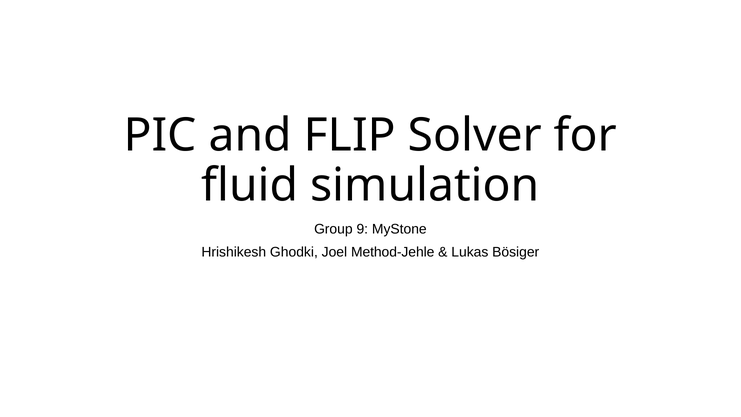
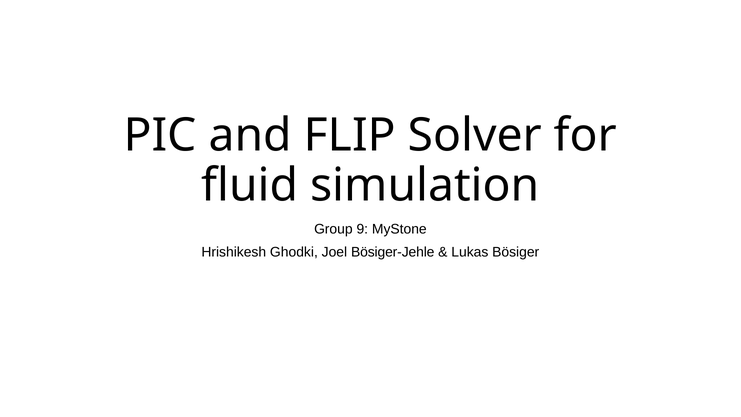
Method-Jehle: Method-Jehle -> Bösiger-Jehle (393, 252)
